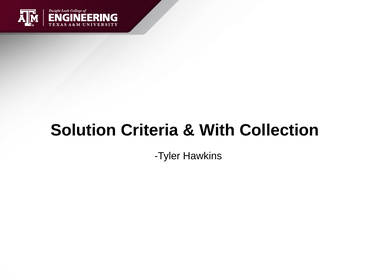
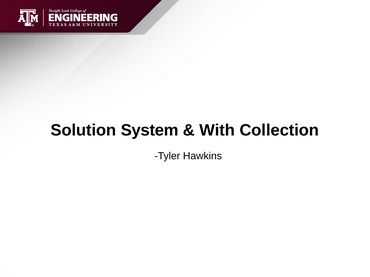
Criteria: Criteria -> System (150, 130)
